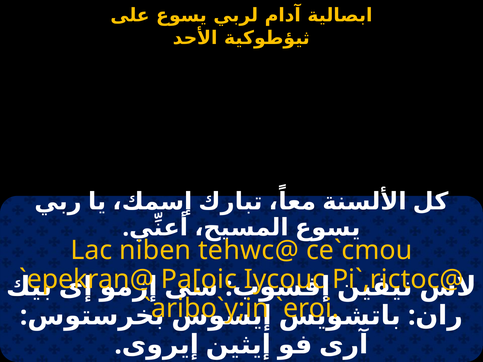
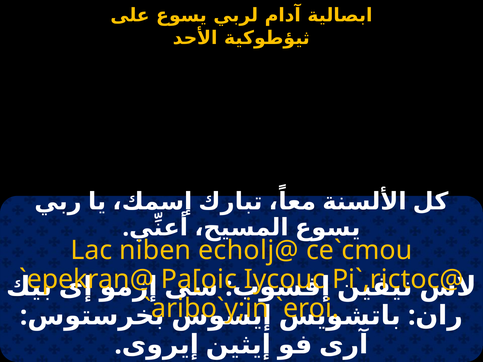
tehwc@: tehwc@ -> echolj@ (248, 251)
